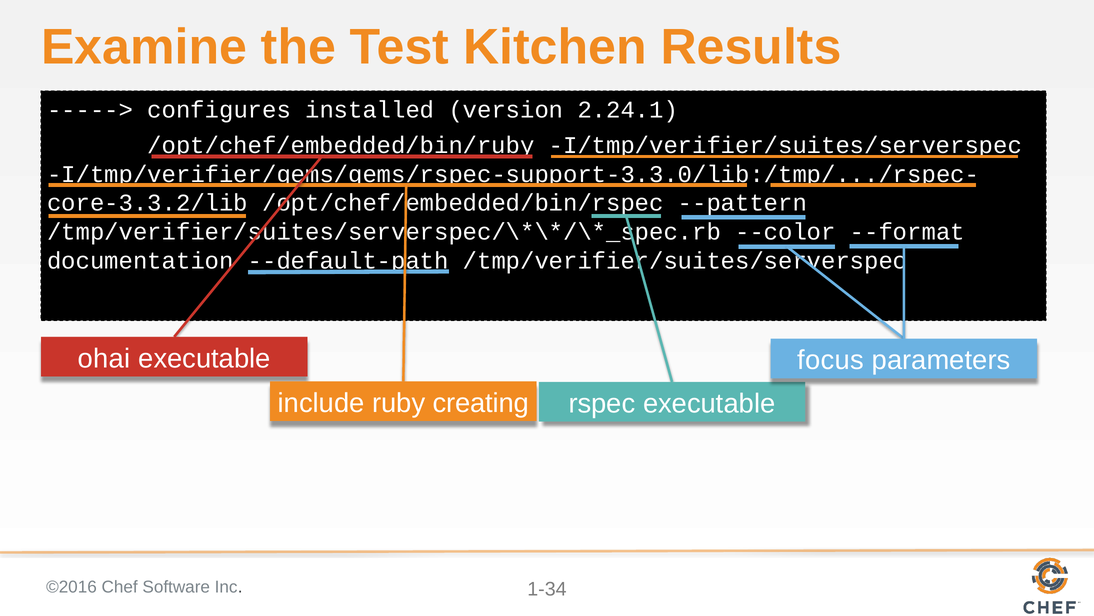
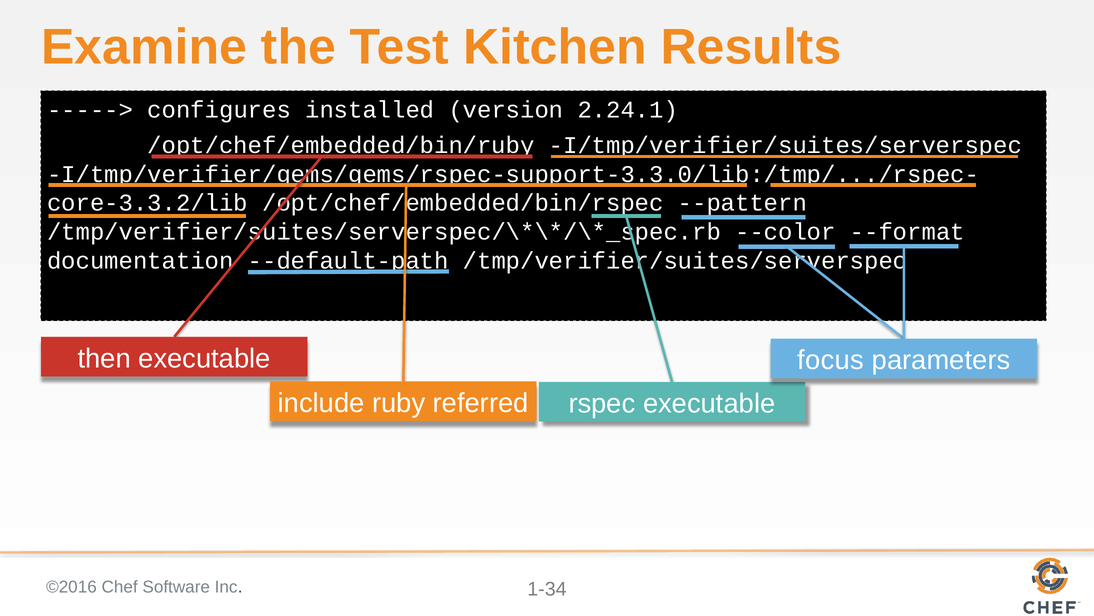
ohai: ohai -> then (104, 358)
creating: creating -> referred (481, 403)
